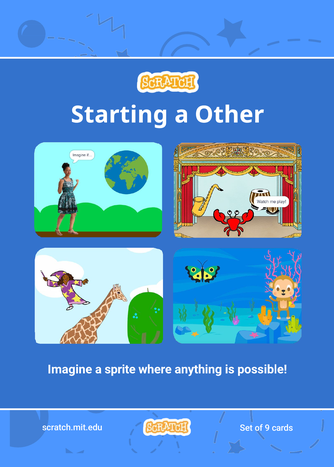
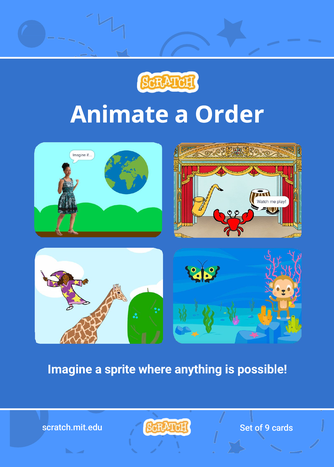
Starting: Starting -> Animate (120, 115)
Other: Other -> Order (229, 115)
